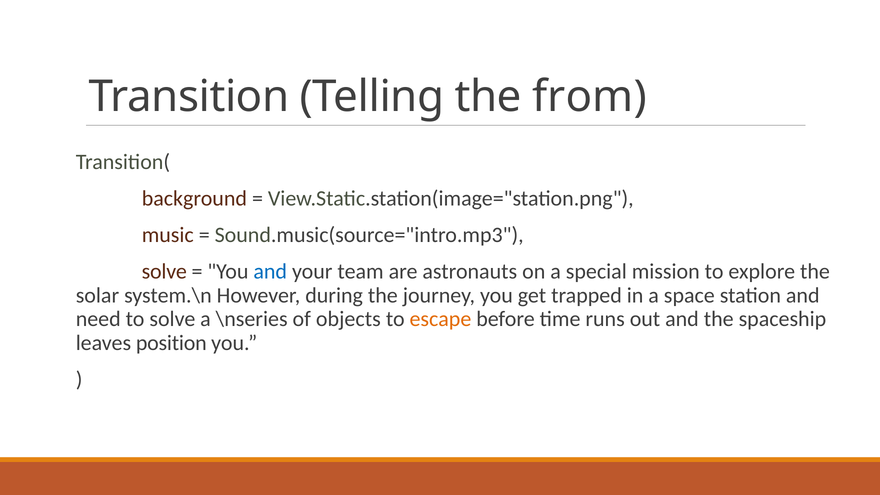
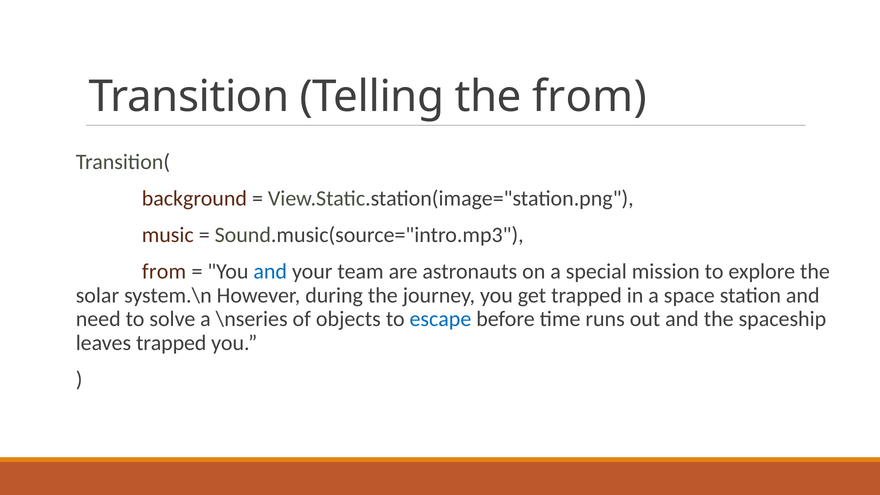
solve: solve -> from (164, 272)
escape colour: orange -> blue (440, 319)
leaves position: position -> trapped (171, 343)
